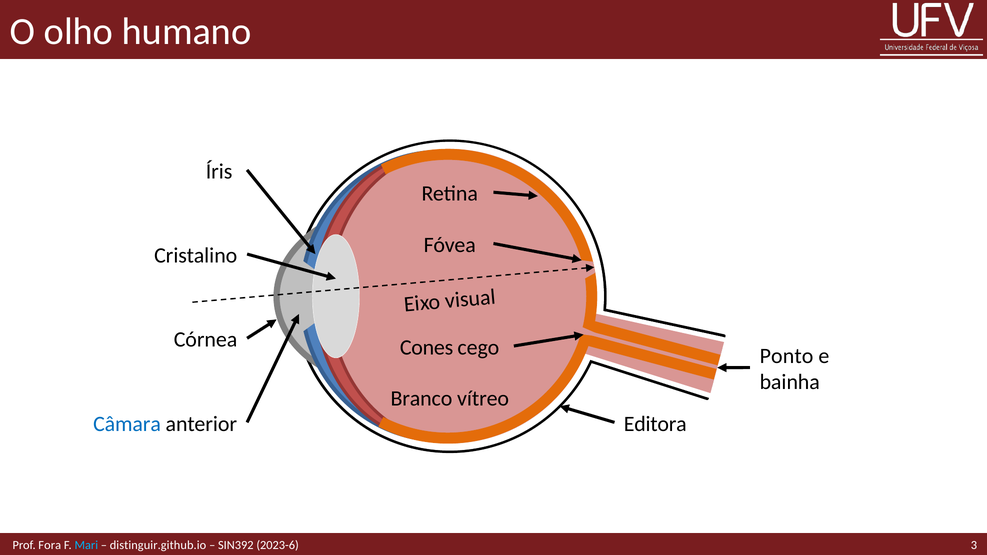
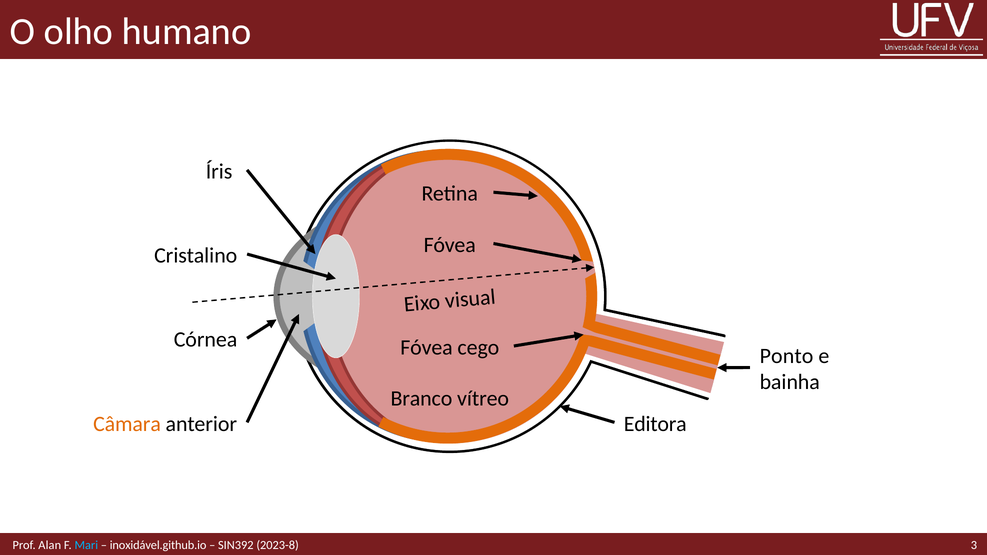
Cones: Cones -> Fóvea (426, 348)
Câmara colour: blue -> orange (127, 424)
Fora: Fora -> Alan (50, 546)
distinguir.github.io: distinguir.github.io -> inoxidável.github.io (158, 546)
2023-6: 2023-6 -> 2023-8 (278, 546)
